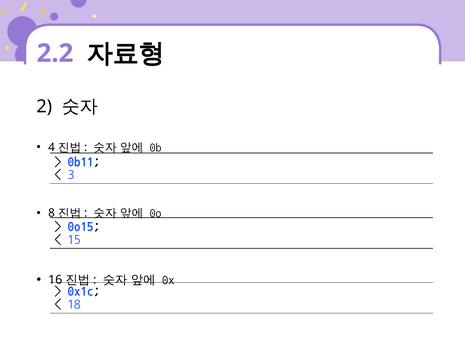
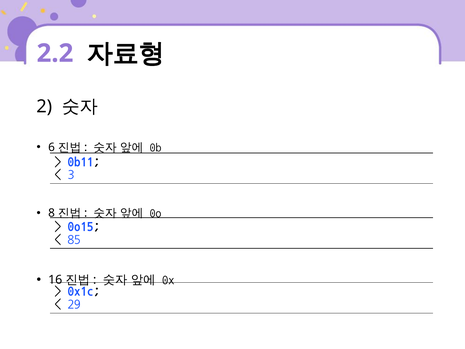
4: 4 -> 6 (52, 147)
15: 15 -> 85 (74, 239)
18: 18 -> 29 (74, 304)
